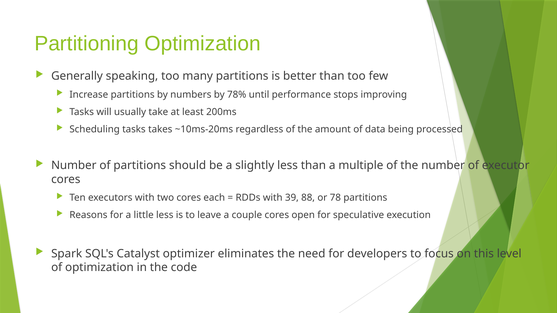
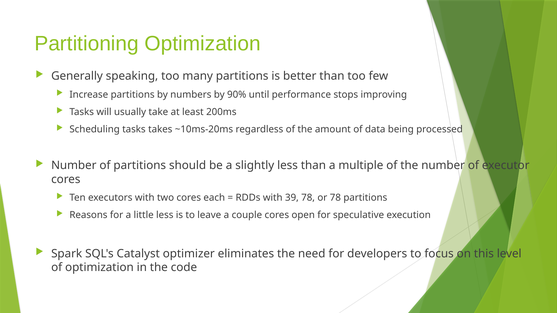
78%: 78% -> 90% (237, 95)
39 88: 88 -> 78 (308, 198)
